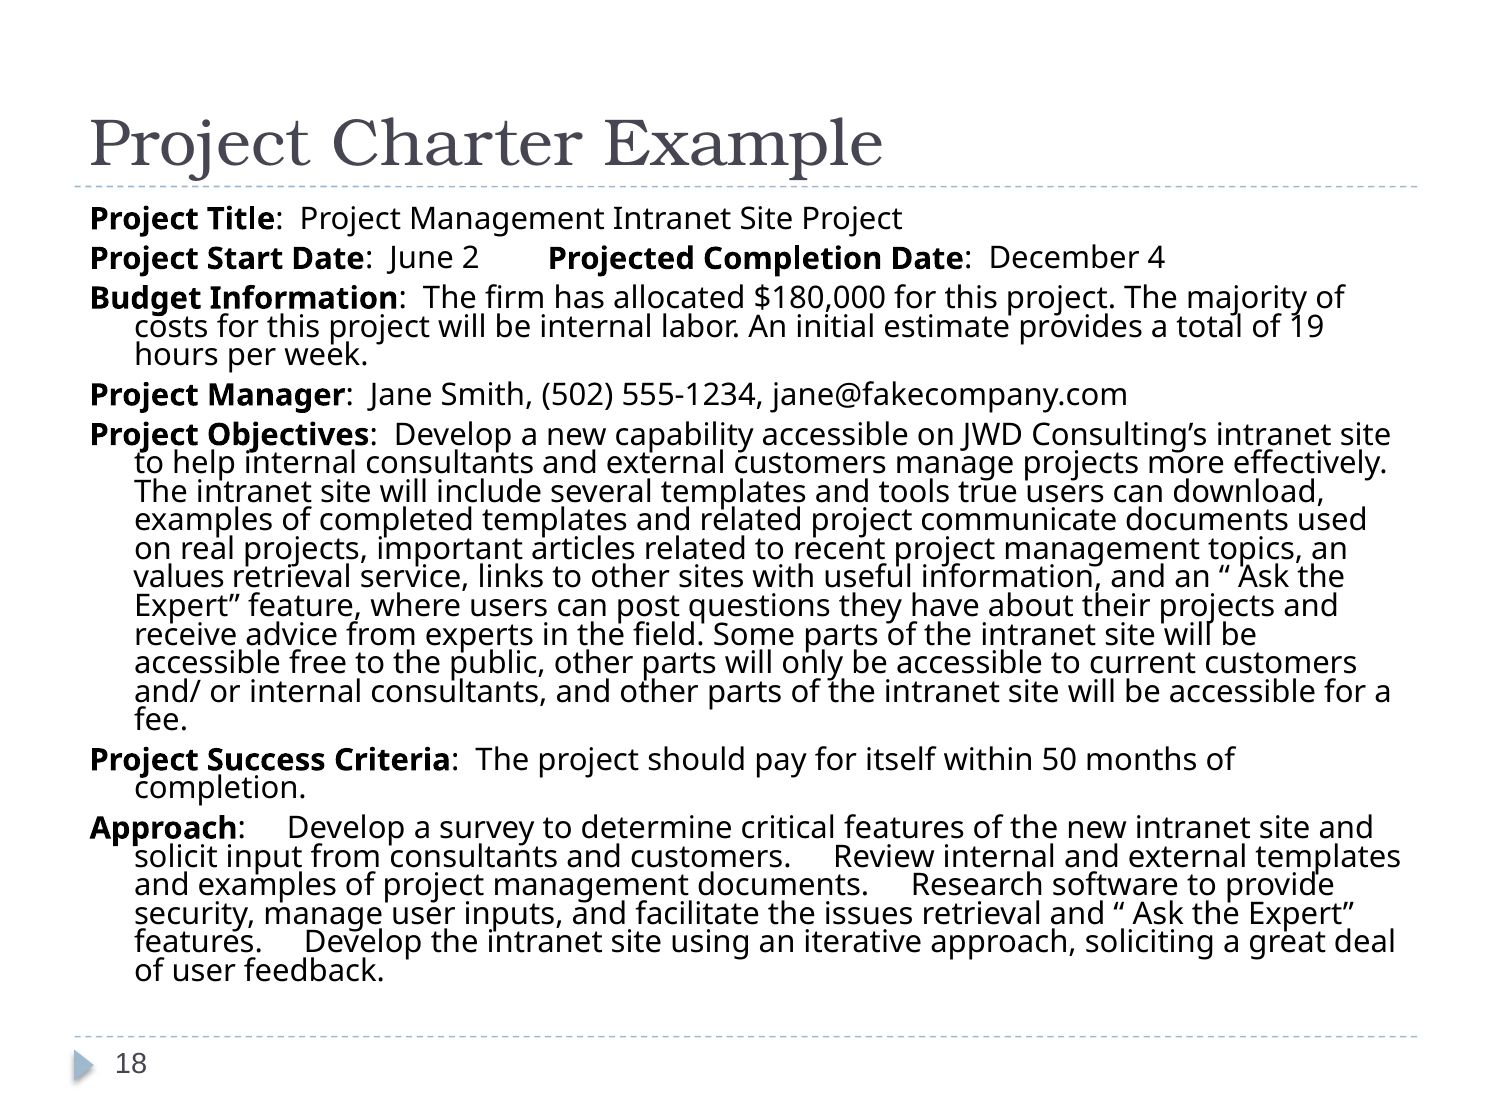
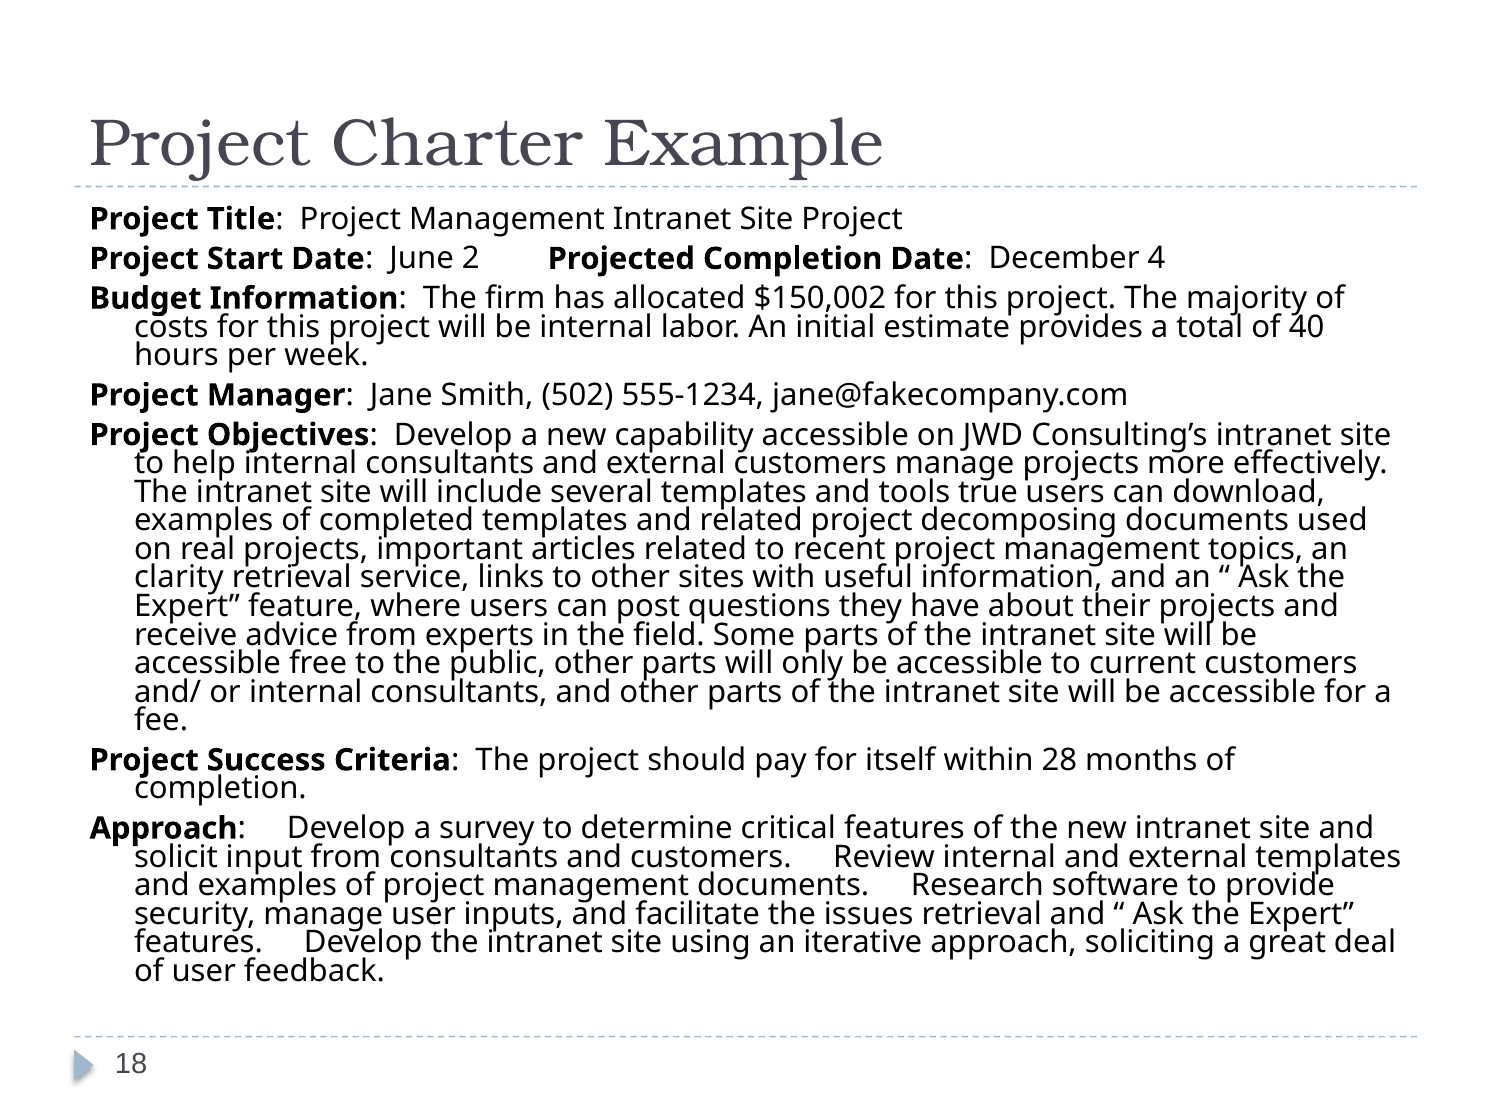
$180,000: $180,000 -> $150,002 (820, 298)
19: 19 -> 40 (1307, 327)
communicate: communicate -> decomposing (1019, 521)
values: values -> clarity (179, 578)
50: 50 -> 28 (1059, 760)
